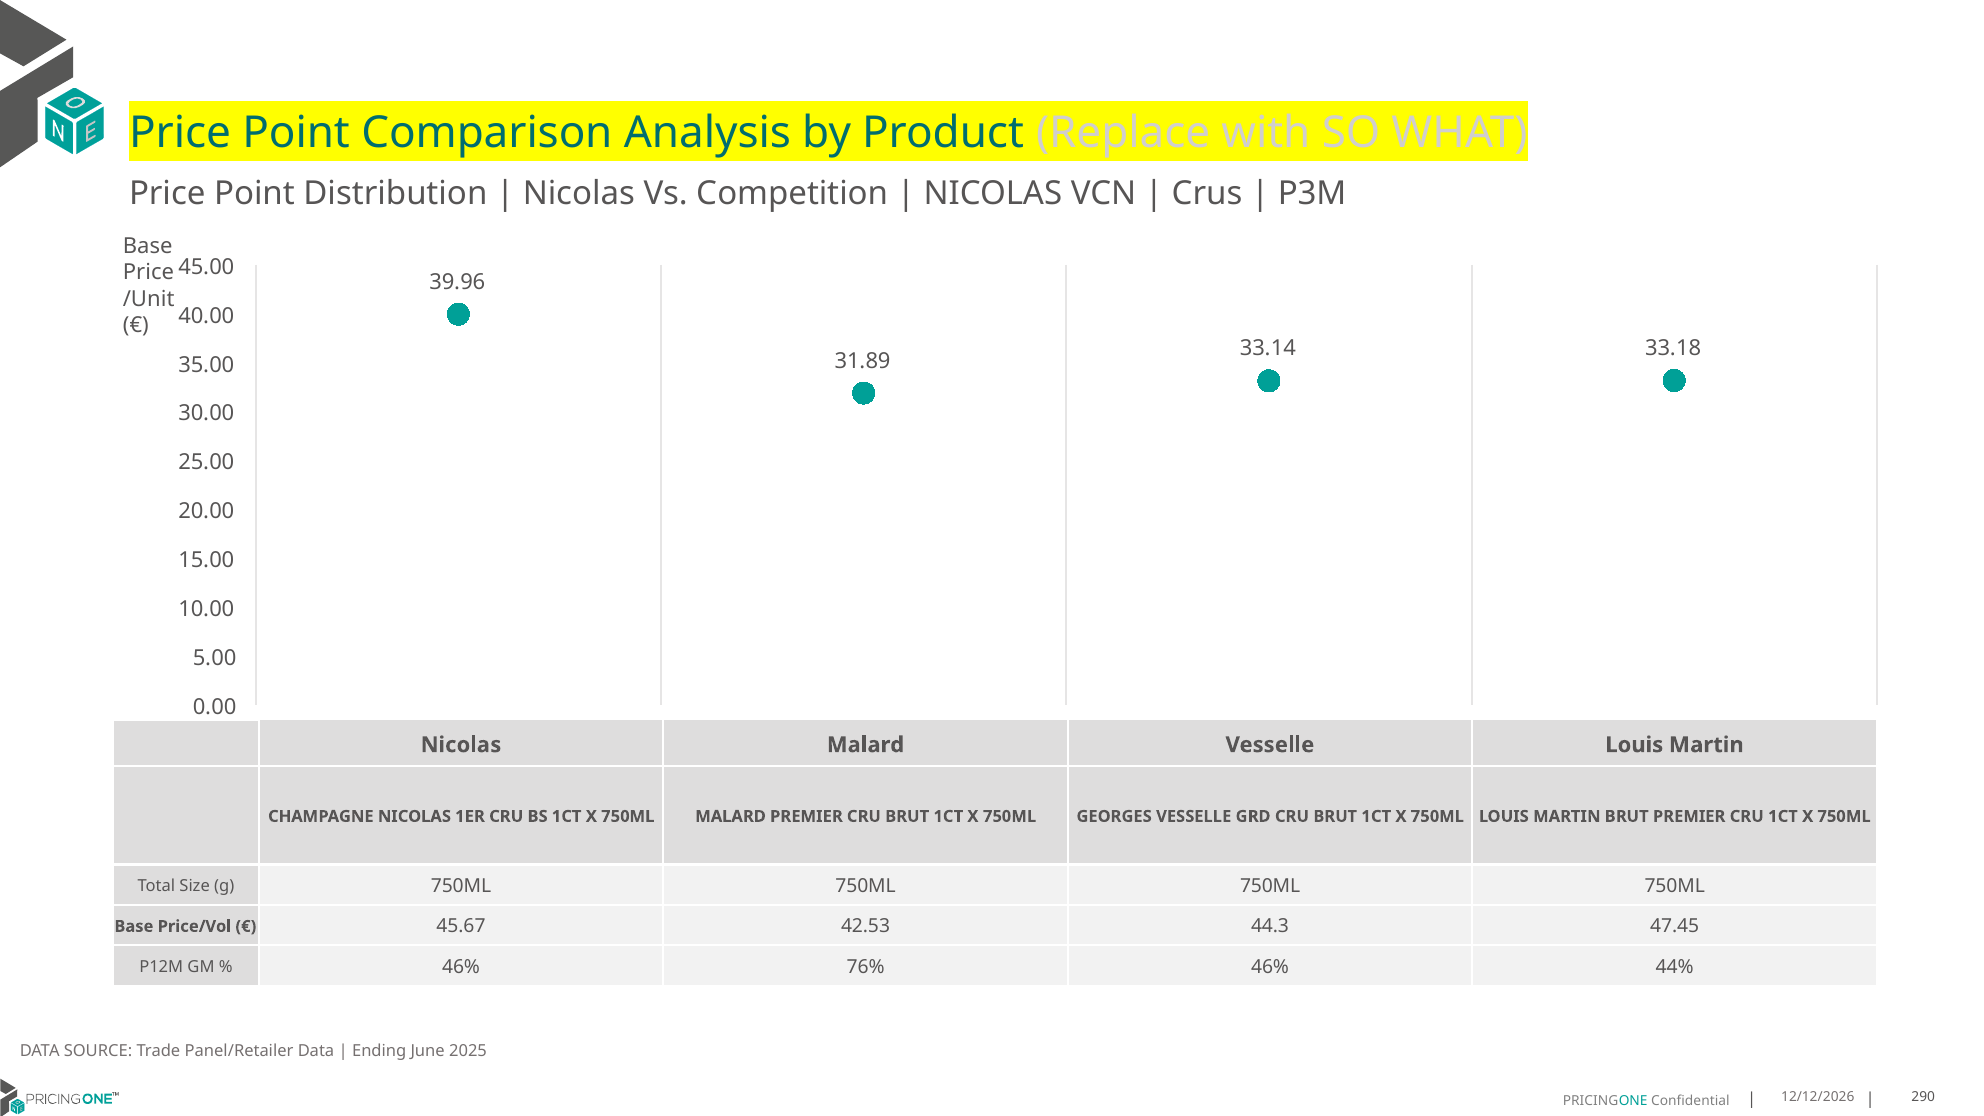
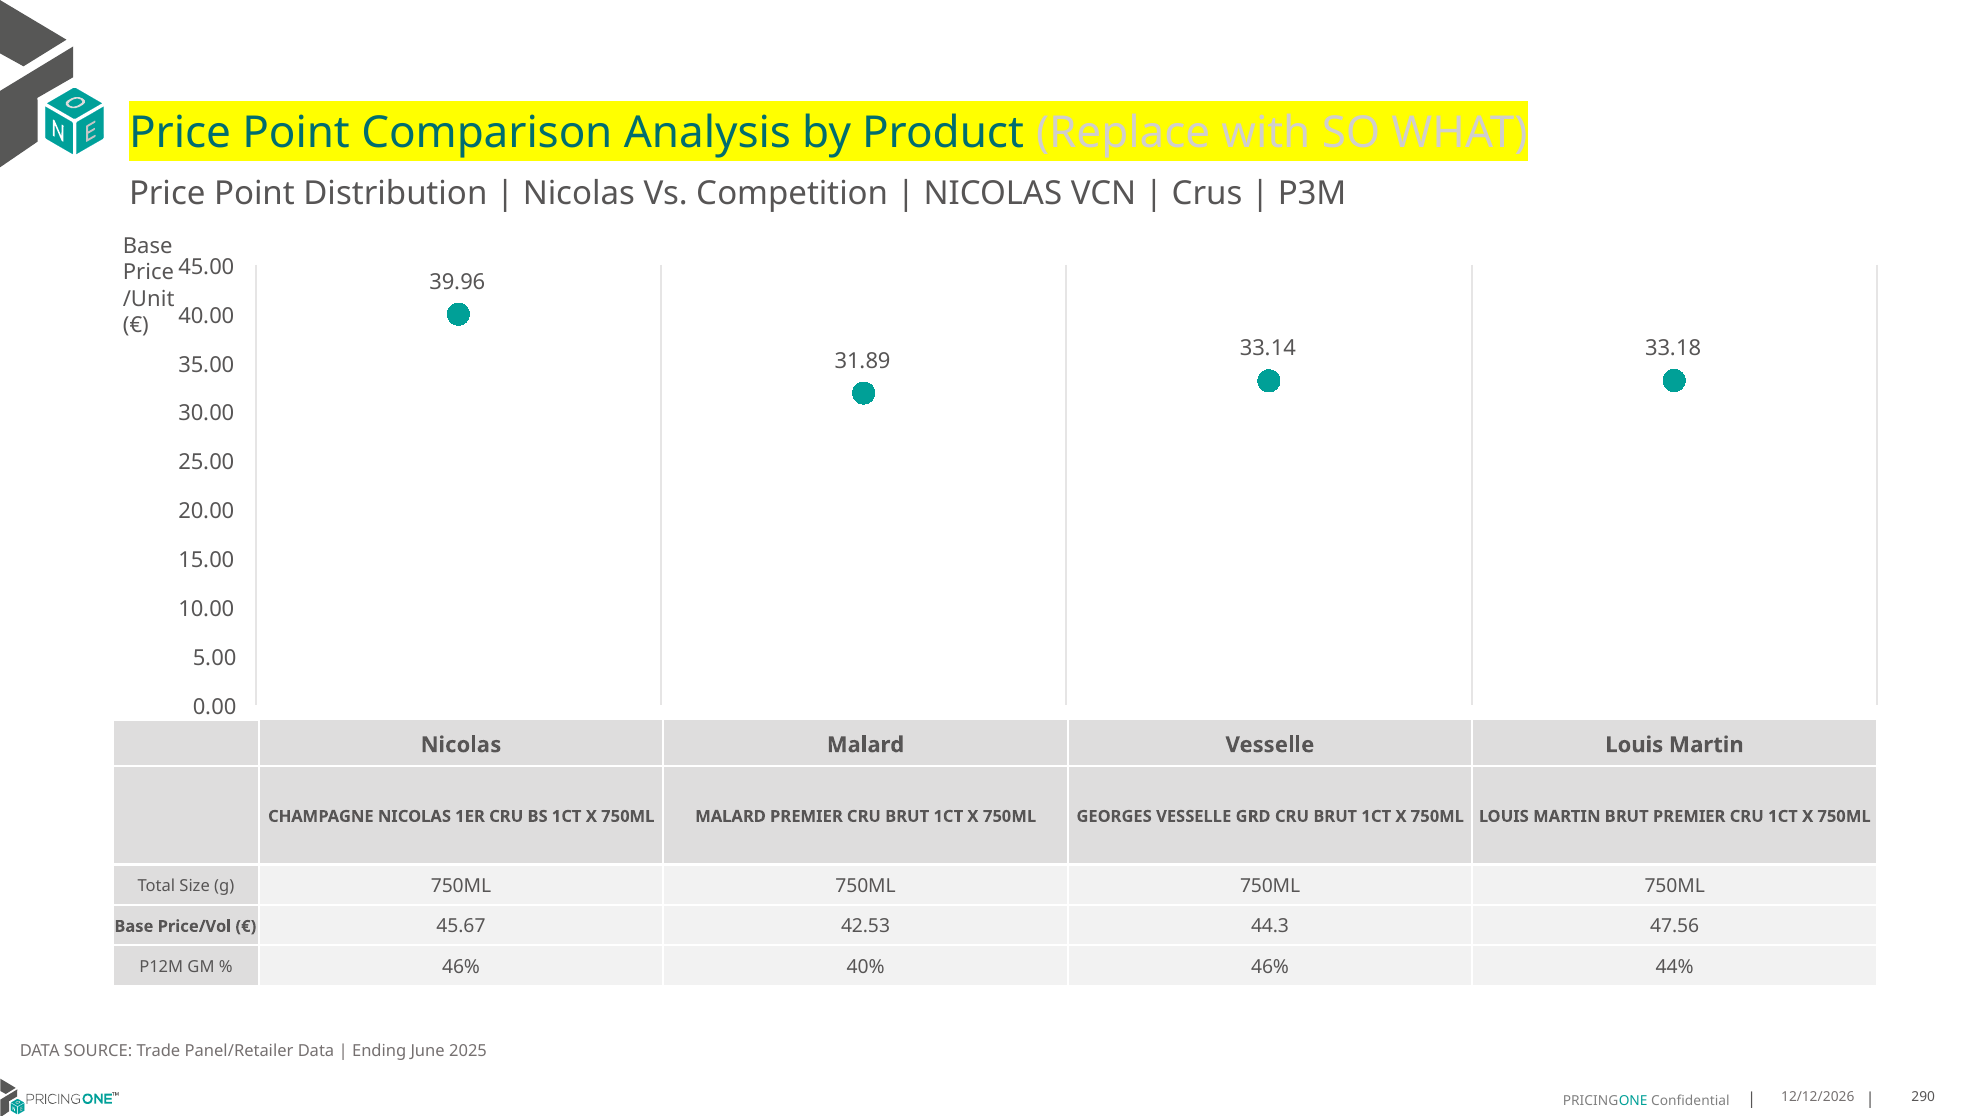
47.45: 47.45 -> 47.56 (1675, 927)
76%: 76% -> 40% (866, 967)
